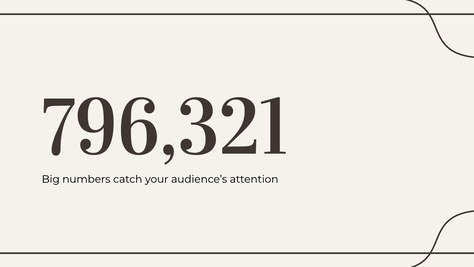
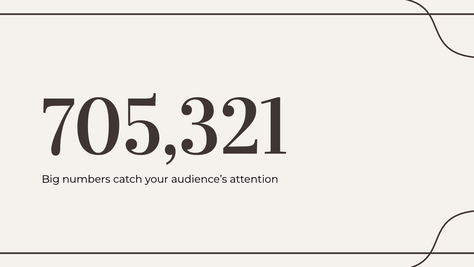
796,321: 796,321 -> 705,321 (165, 127)
